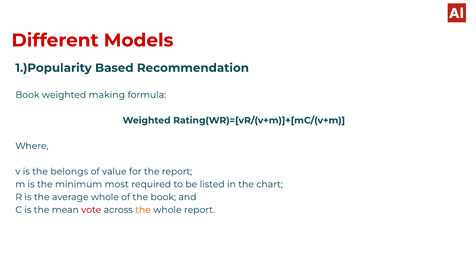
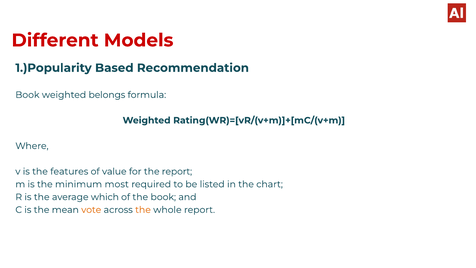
making: making -> belongs (107, 95)
belongs: belongs -> features (69, 171)
average whole: whole -> which (105, 197)
vote colour: red -> orange (91, 210)
